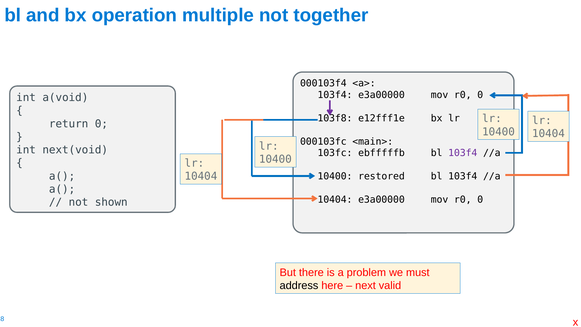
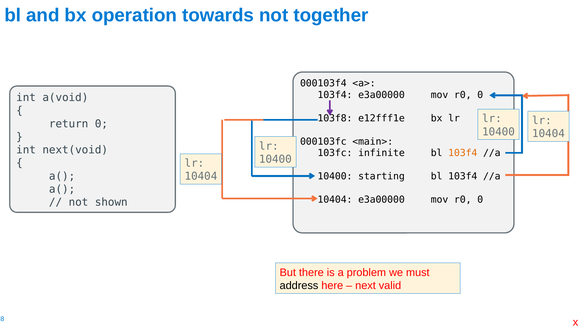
multiple: multiple -> towards (218, 15)
ebfffffb: ebfffffb -> infinite (381, 153)
103f4 colour: purple -> orange (463, 153)
restored: restored -> starting (381, 176)
